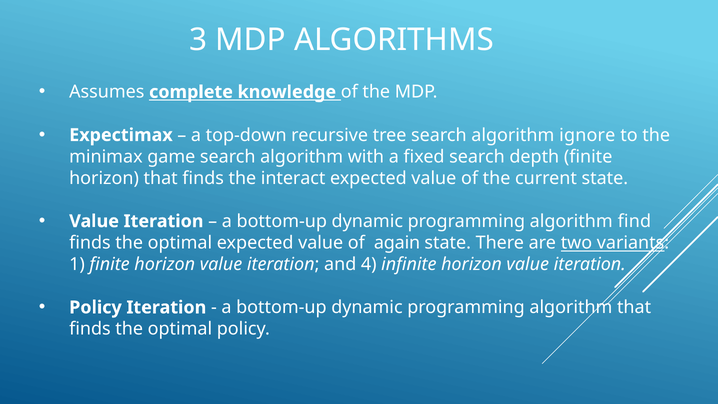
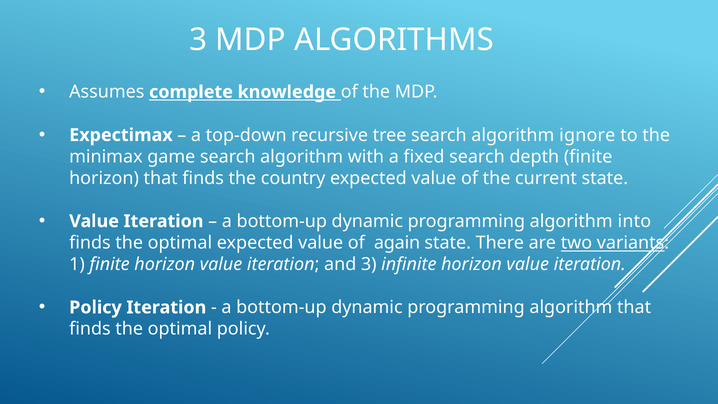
interact: interact -> country (293, 178)
find: find -> into (634, 221)
and 4: 4 -> 3 (369, 264)
